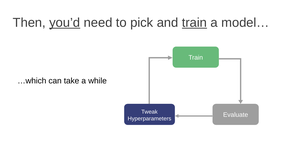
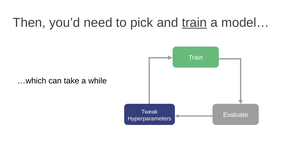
you’d underline: present -> none (65, 23)
